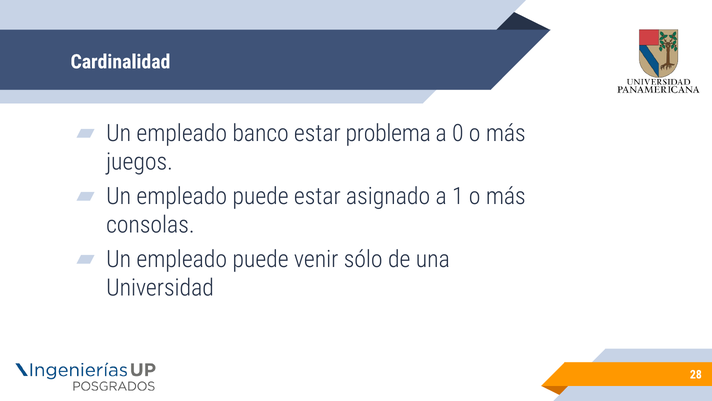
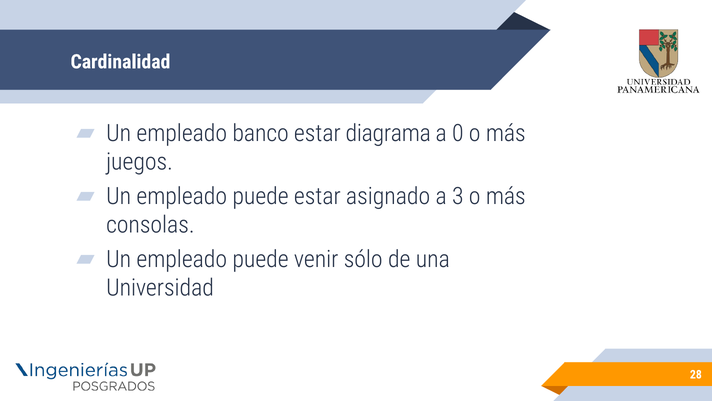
problema: problema -> diagrama (388, 133)
1: 1 -> 3 (458, 196)
